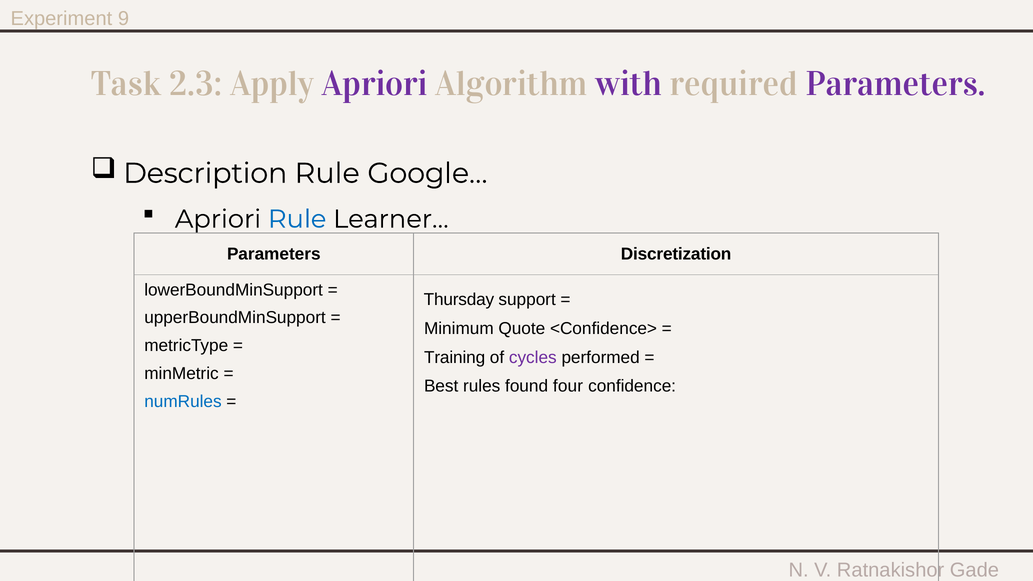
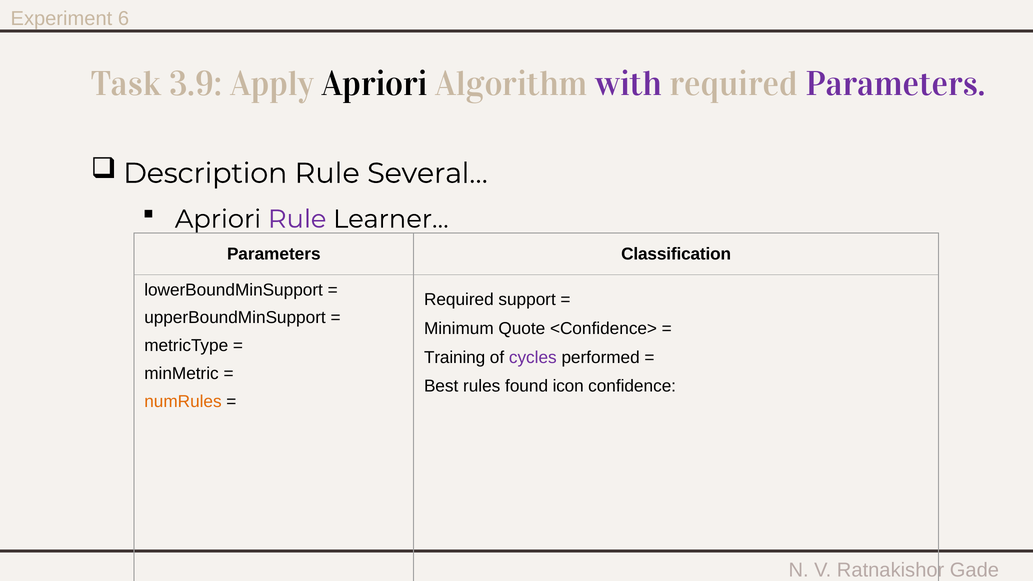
9: 9 -> 6 (123, 19)
2.3: 2.3 -> 3.9 (196, 84)
Apriori colour: purple -> black (375, 84)
Google…: Google… -> Several… (427, 173)
Rule colour: blue -> purple (297, 219)
Discretization: Discretization -> Classification (676, 254)
Thursday: Thursday -> Required (459, 300)
four: four -> icon (568, 386)
numRules colour: blue -> orange (183, 402)
